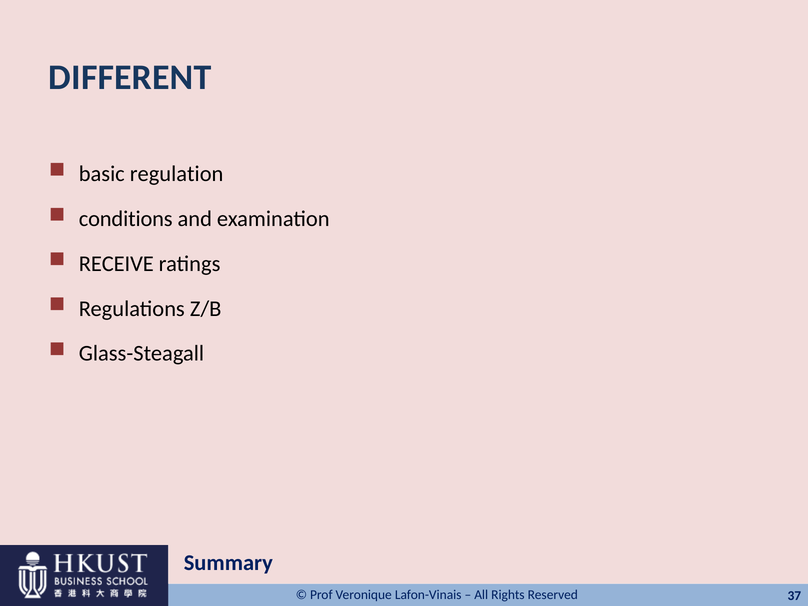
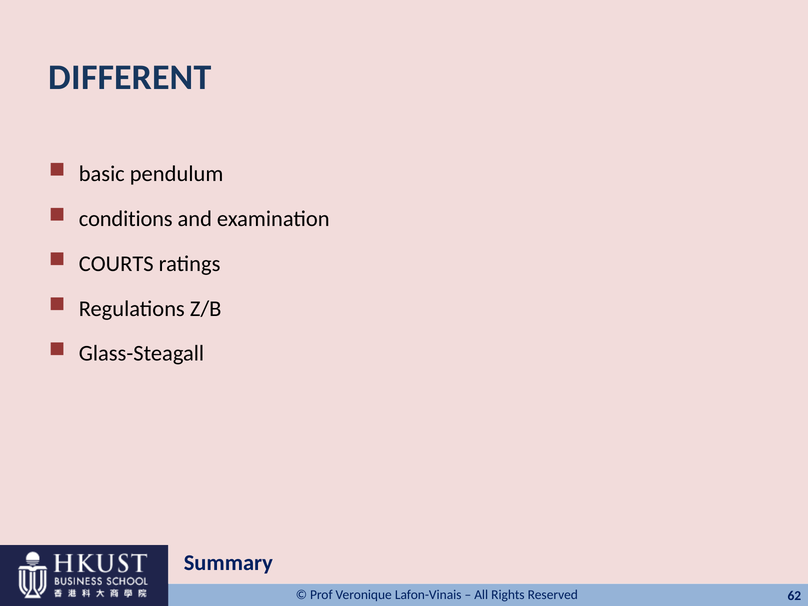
regulation: regulation -> pendulum (177, 174)
RECEIVE: RECEIVE -> COURTS (116, 264)
37: 37 -> 62 (794, 596)
